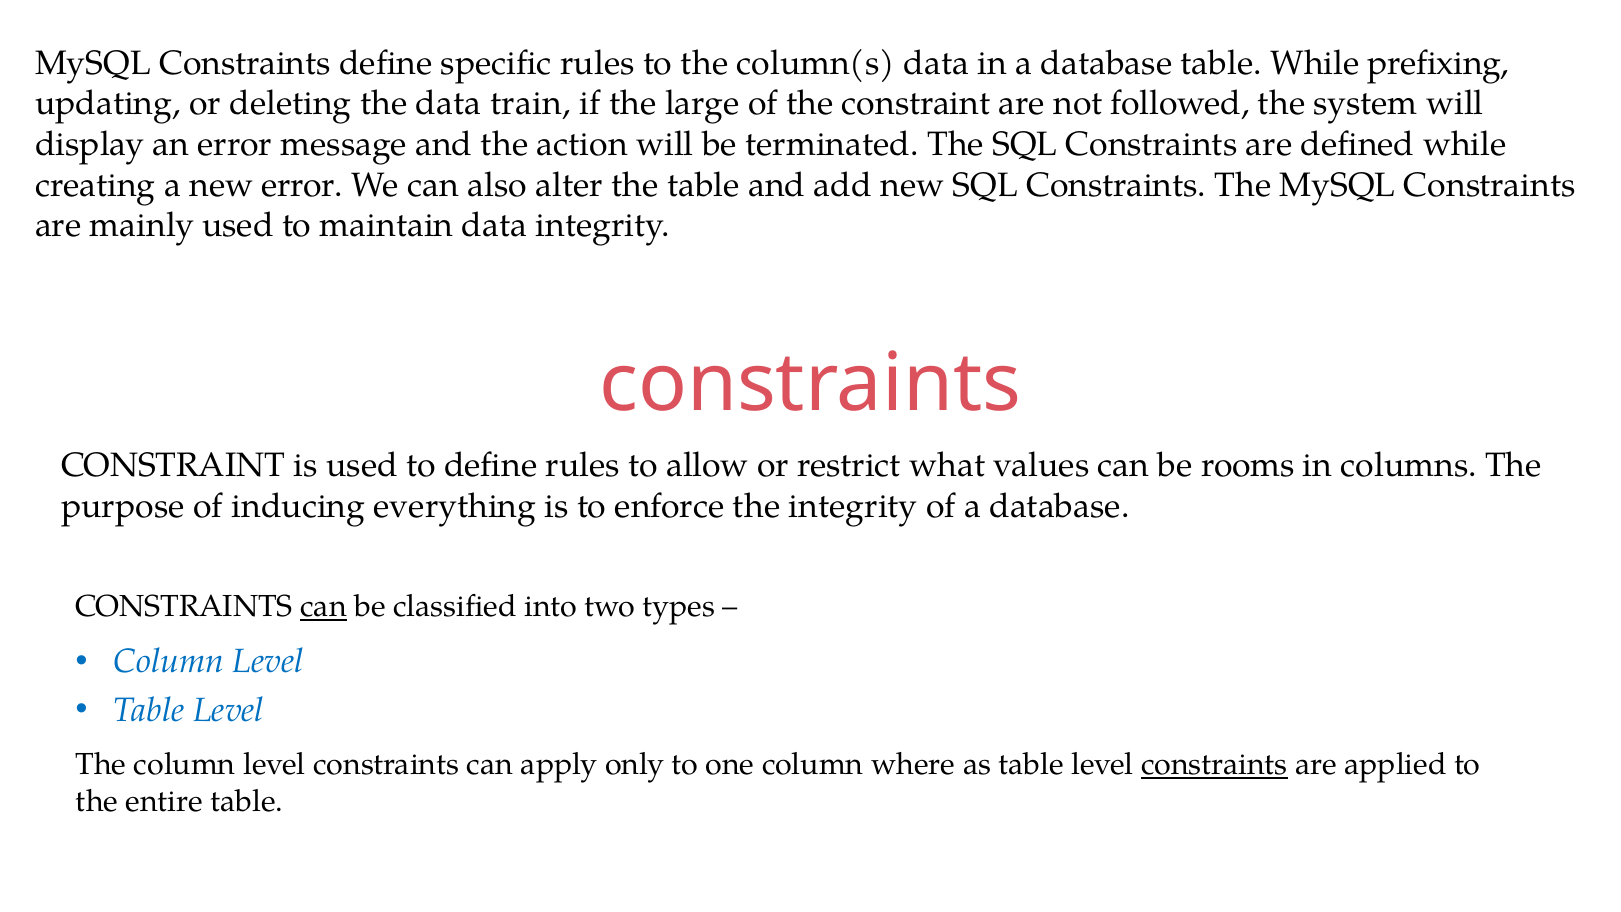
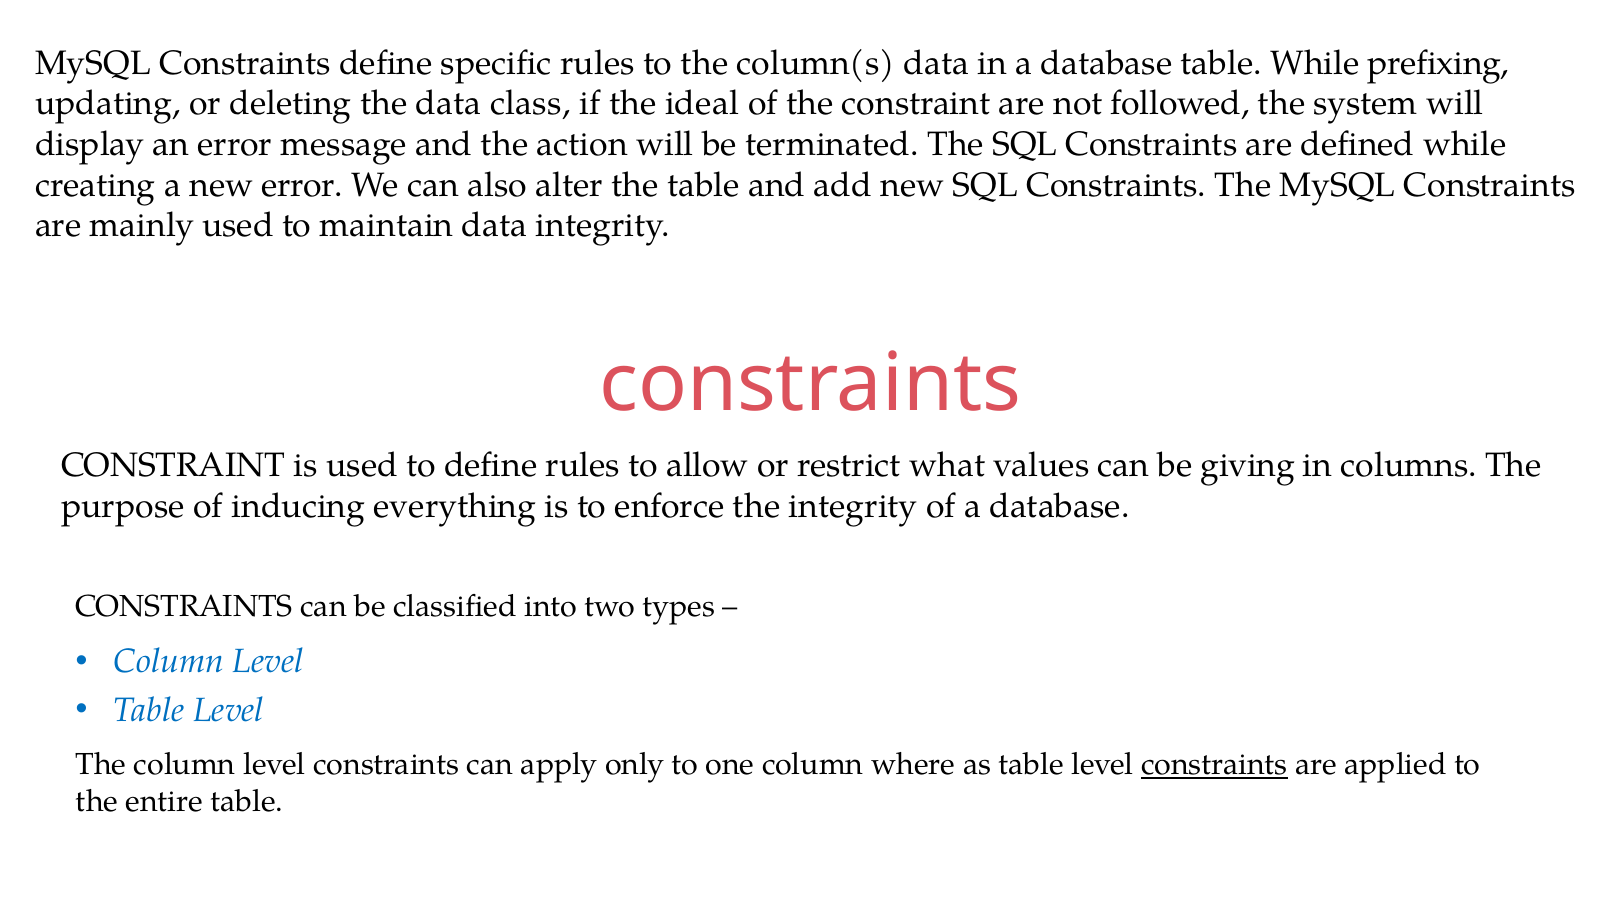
train: train -> class (530, 104)
large: large -> ideal (702, 104)
rooms: rooms -> giving (1248, 466)
can underline: present -> none (324, 607)
